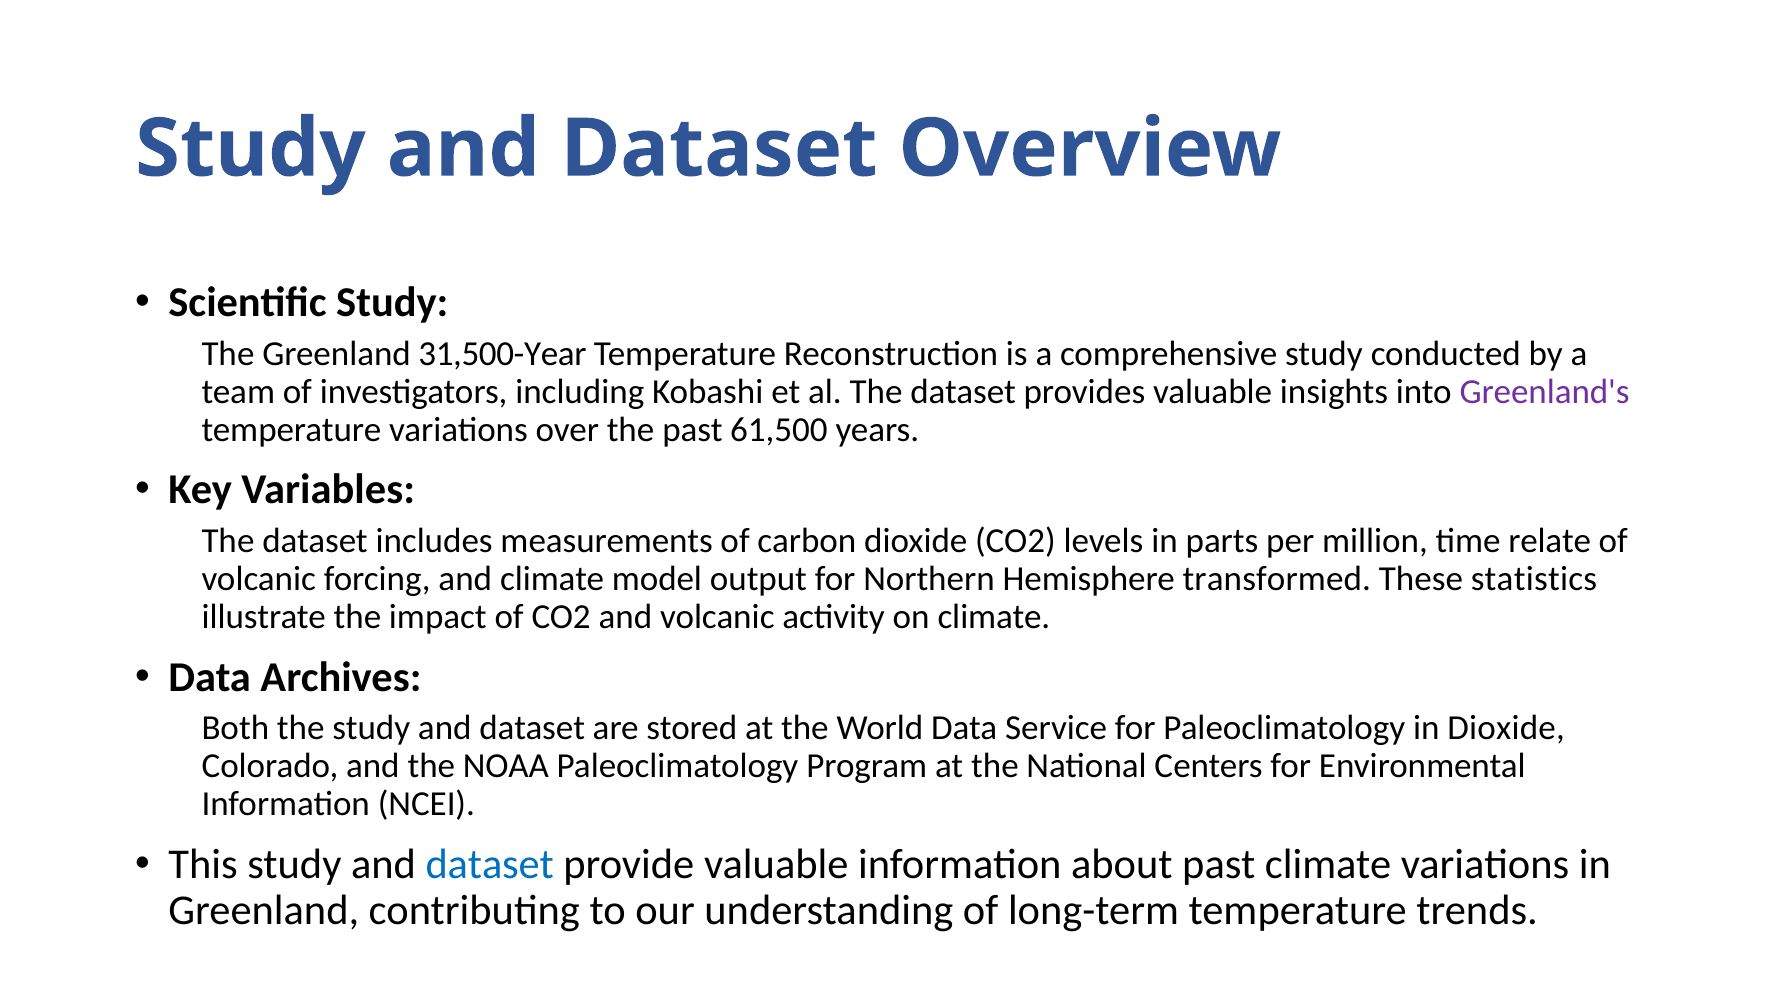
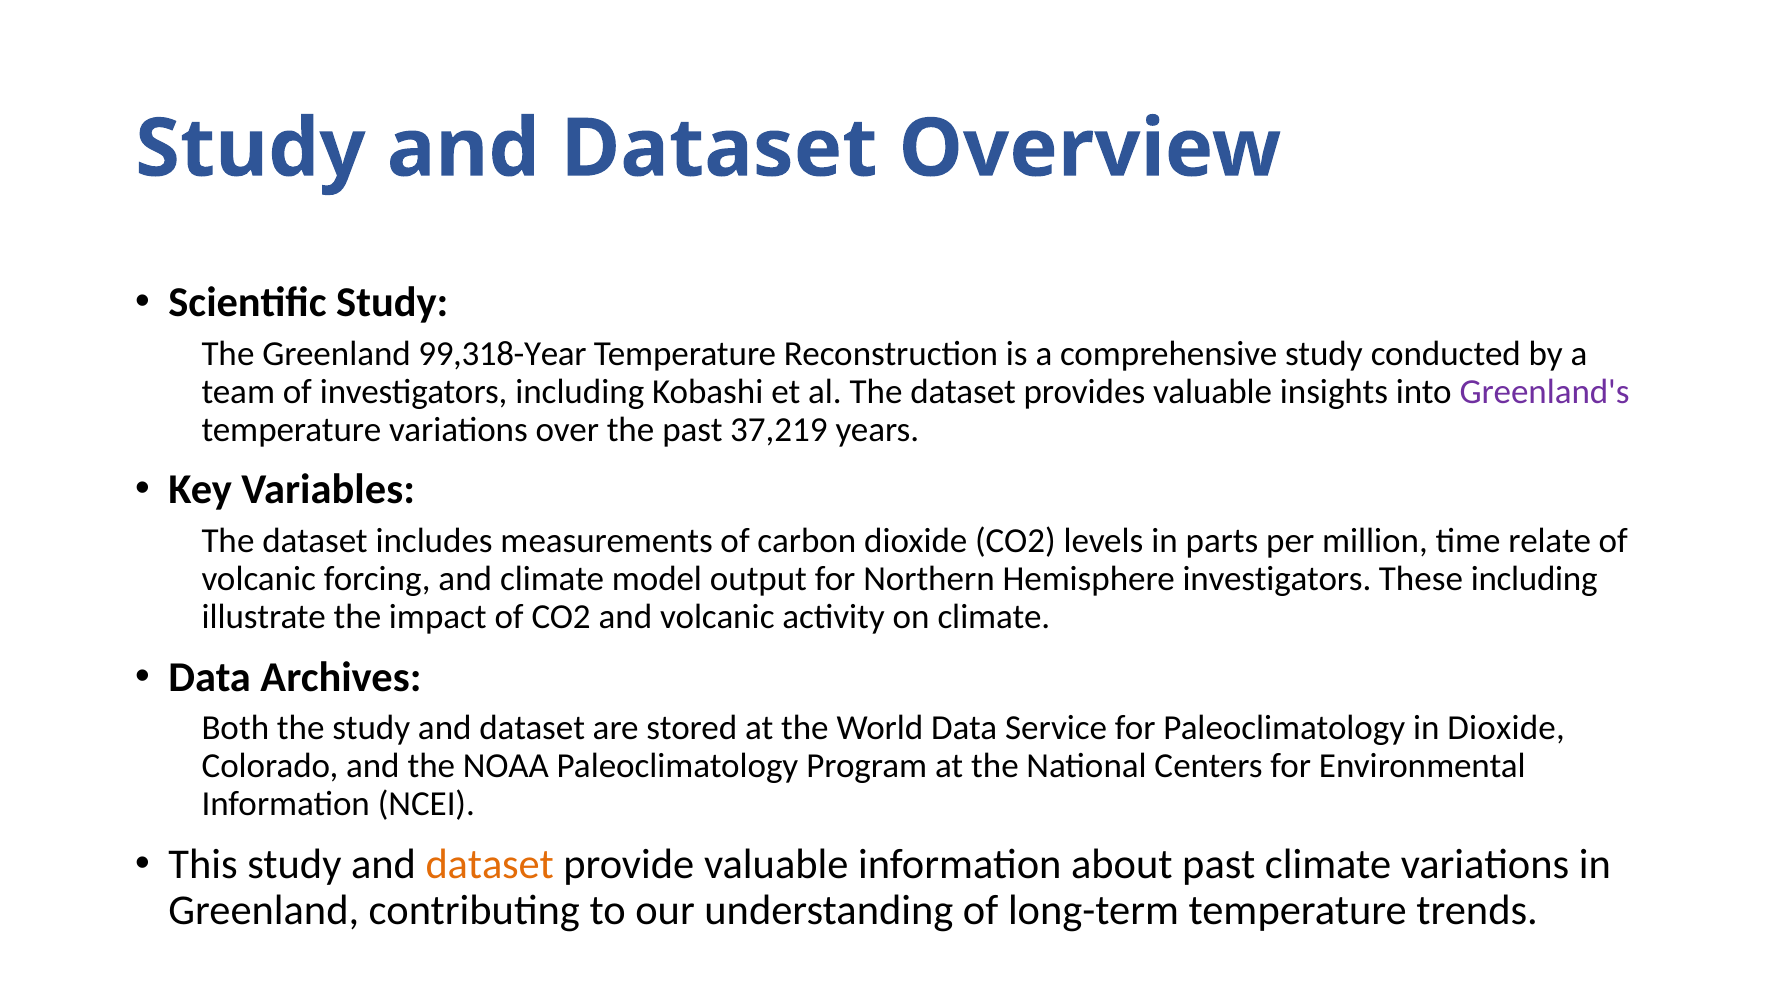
31,500-Year: 31,500-Year -> 99,318-Year (502, 354)
61,500: 61,500 -> 37,219 (779, 430)
Hemisphere transformed: transformed -> investigators (1277, 579)
These statistics: statistics -> including (1534, 579)
dataset colour: blue -> orange (490, 865)
